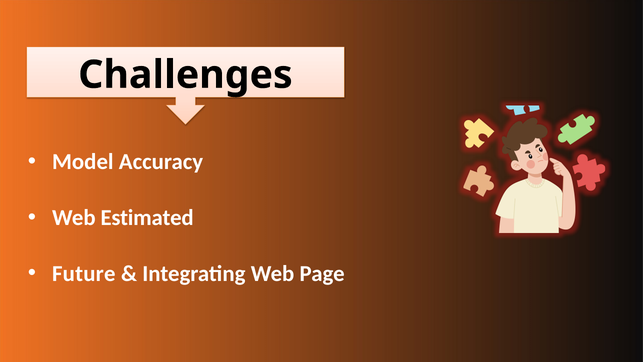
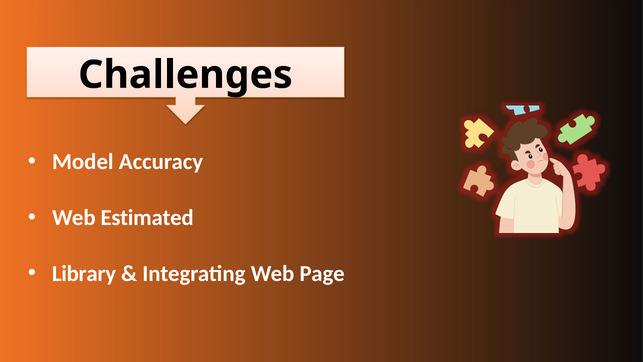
Future: Future -> Library (84, 273)
